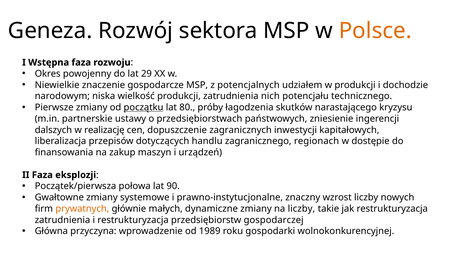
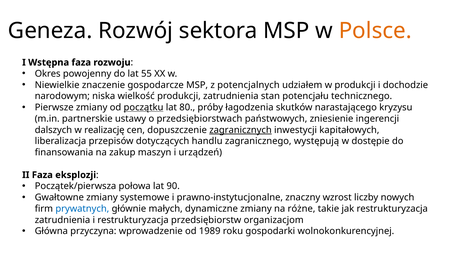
29: 29 -> 55 (146, 74)
nich: nich -> stan (270, 96)
zagranicznych underline: none -> present (241, 130)
regionach: regionach -> występują (317, 141)
prywatnych colour: orange -> blue (82, 208)
na liczby: liczby -> różne (301, 208)
gospodarczej: gospodarczej -> organizacjom (274, 220)
